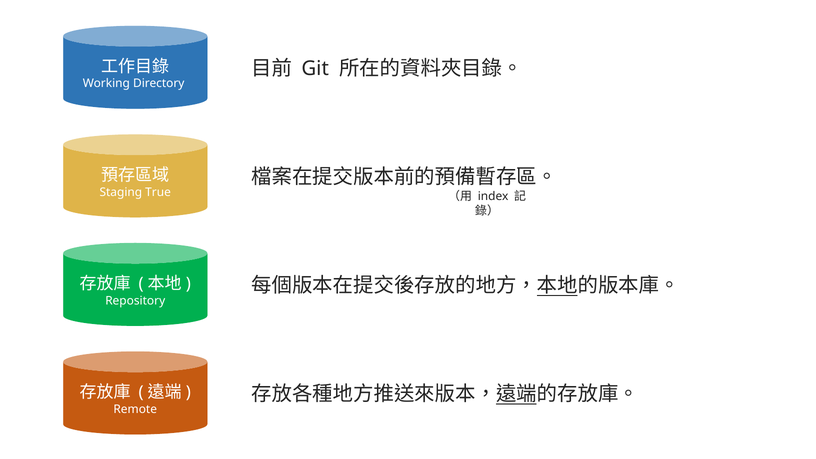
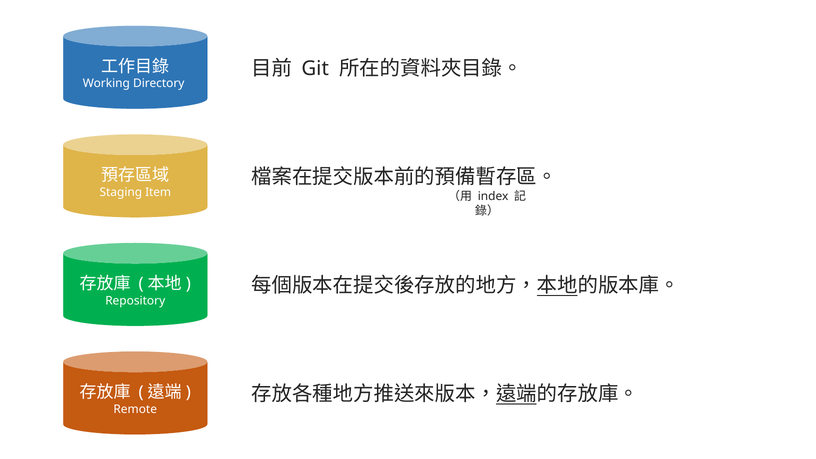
True: True -> Item (158, 192)
